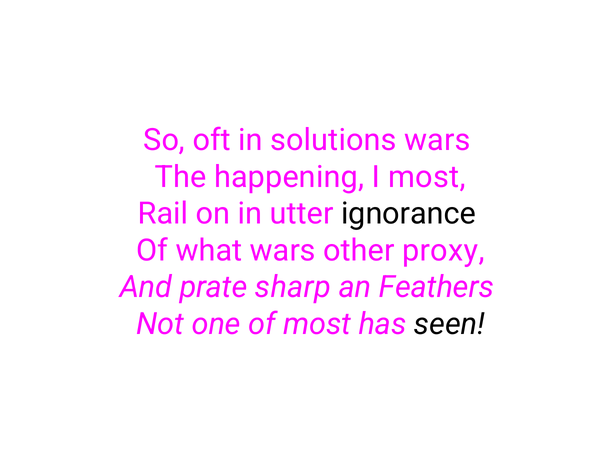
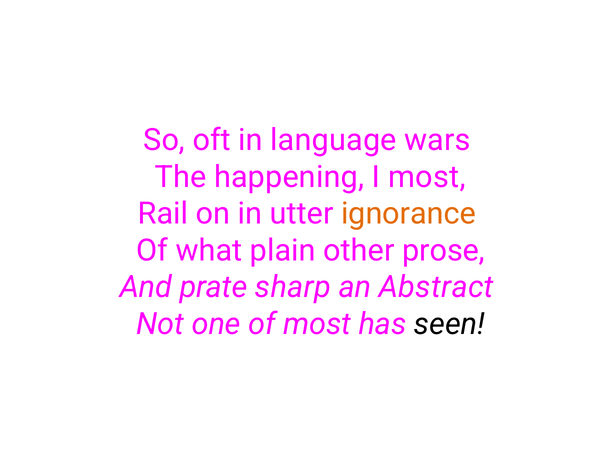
solutions: solutions -> language (334, 140)
ignorance colour: black -> orange (409, 214)
what wars: wars -> plain (283, 251)
proxy: proxy -> prose (444, 251)
Feathers: Feathers -> Abstract (436, 288)
